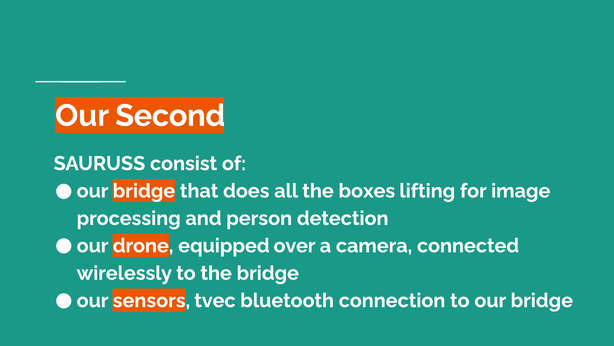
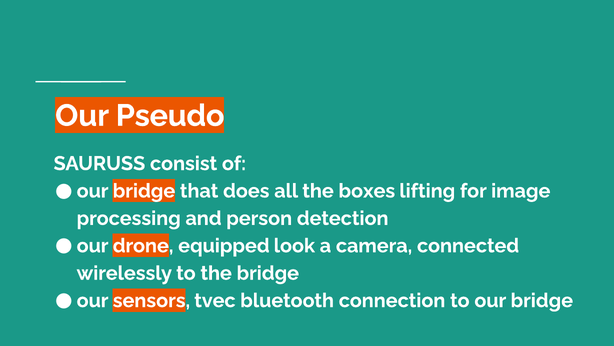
Second: Second -> Pseudo (170, 116)
over: over -> look (294, 245)
